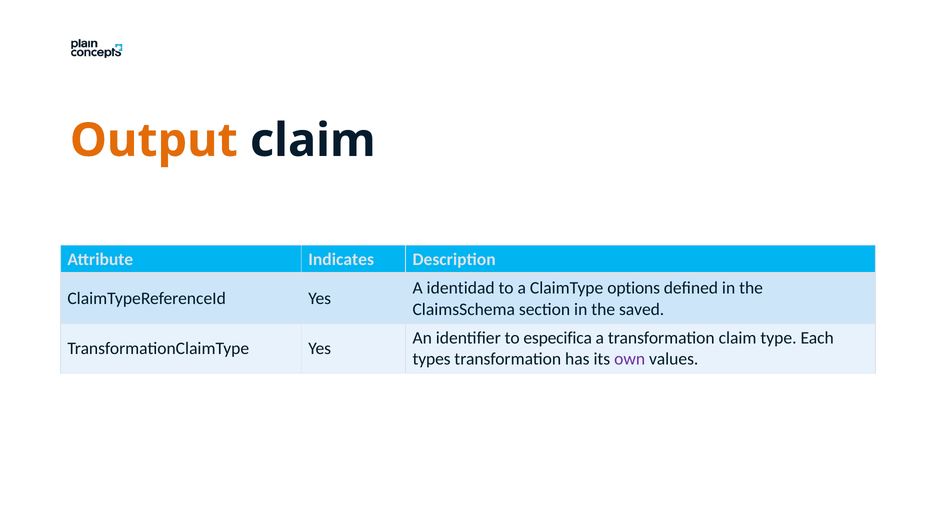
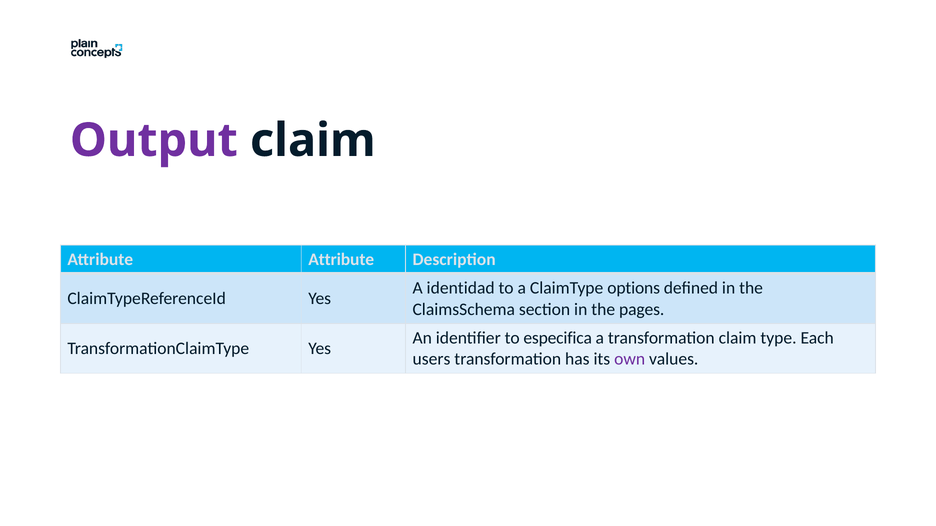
Output colour: orange -> purple (154, 141)
Attribute Indicates: Indicates -> Attribute (341, 260)
saved: saved -> pages (642, 310)
types: types -> users (431, 360)
